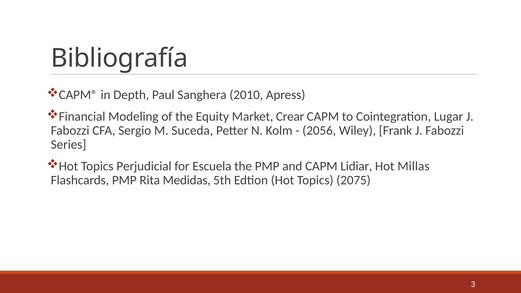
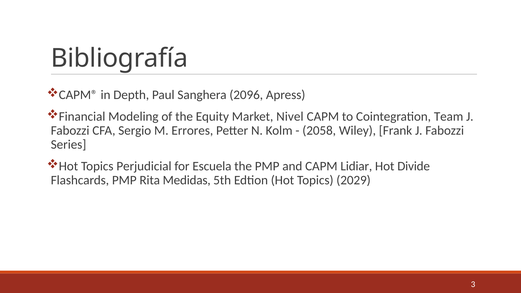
2010: 2010 -> 2096 (246, 95)
Crear: Crear -> Nivel (290, 117)
Lugar: Lugar -> Team (449, 117)
Suceda: Suceda -> Errores (192, 131)
2056: 2056 -> 2058 (319, 131)
Millas: Millas -> Divide (414, 166)
2075: 2075 -> 2029 (354, 180)
